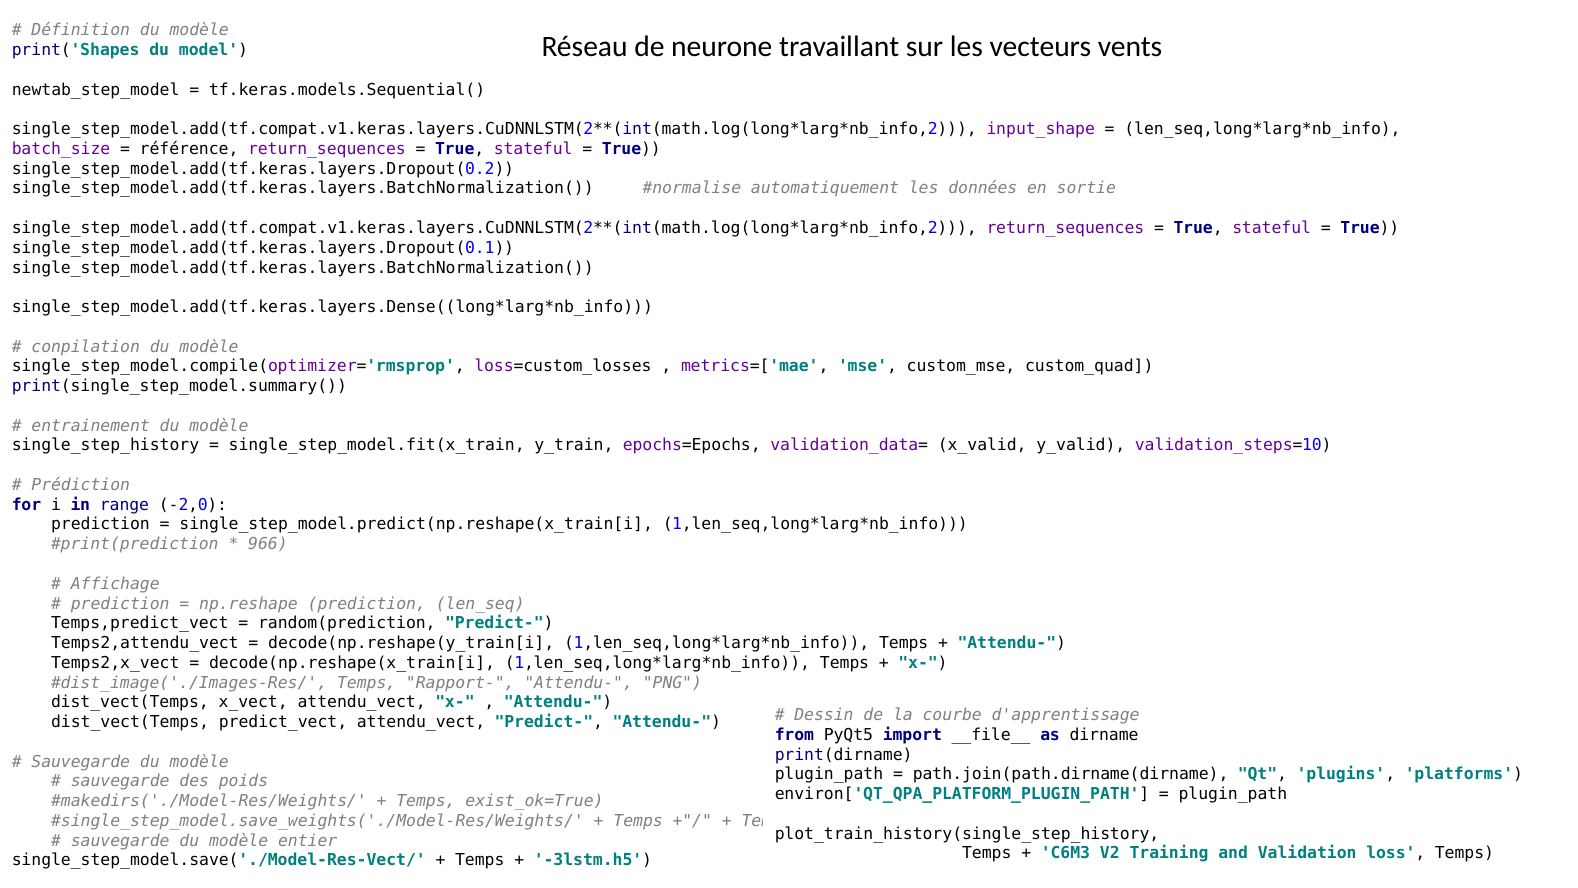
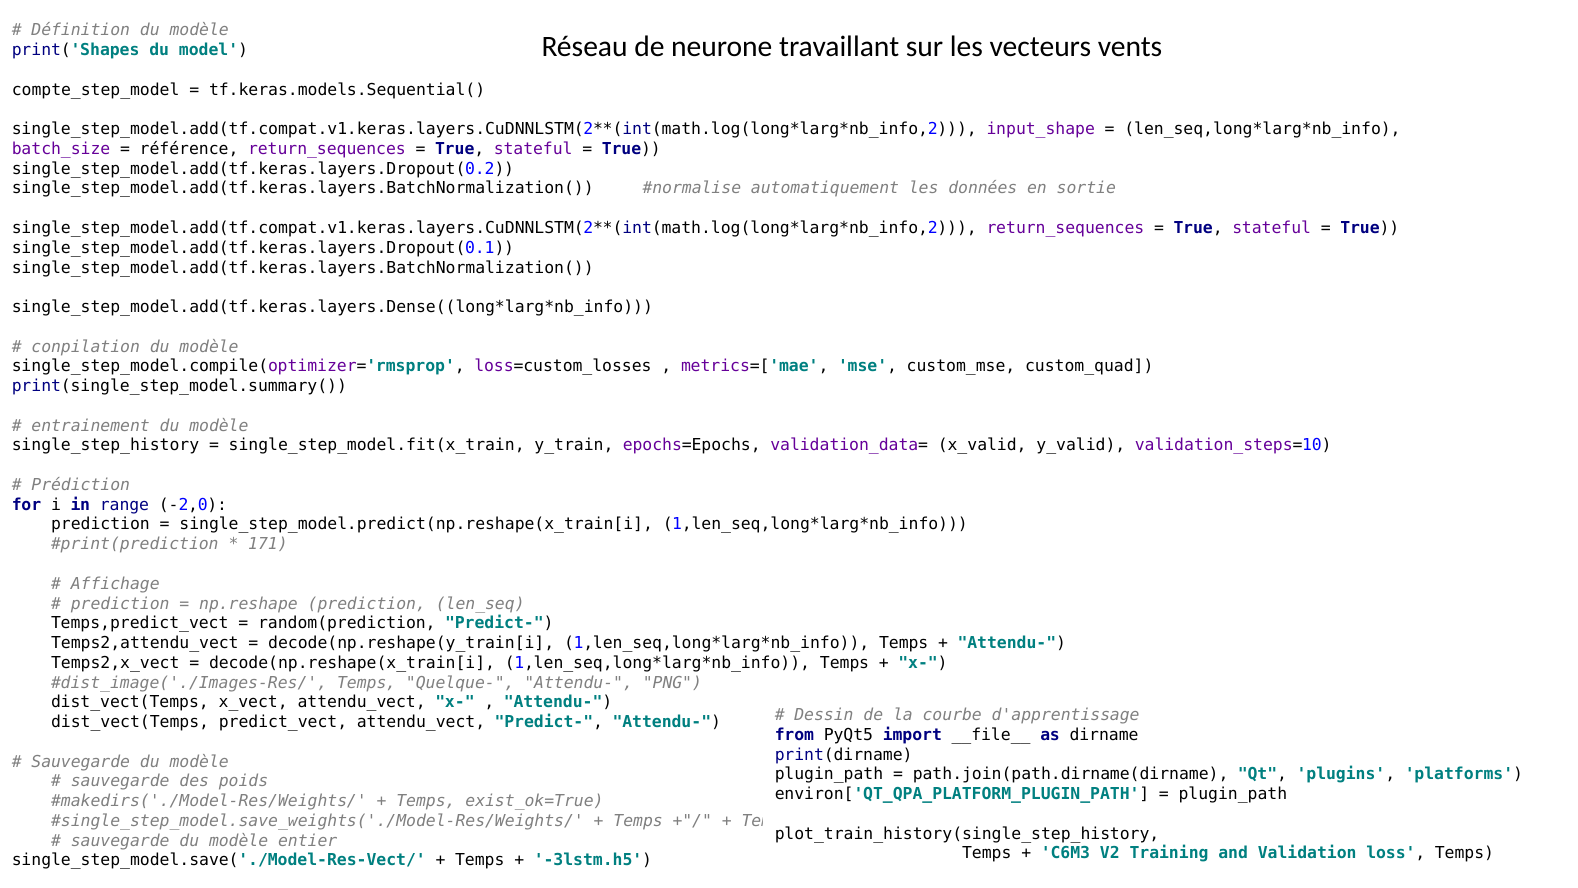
newtab_step_model: newtab_step_model -> compte_step_model (96, 90)
966: 966 -> 171 (268, 544)
Rapport-: Rapport- -> Quelque- (460, 682)
